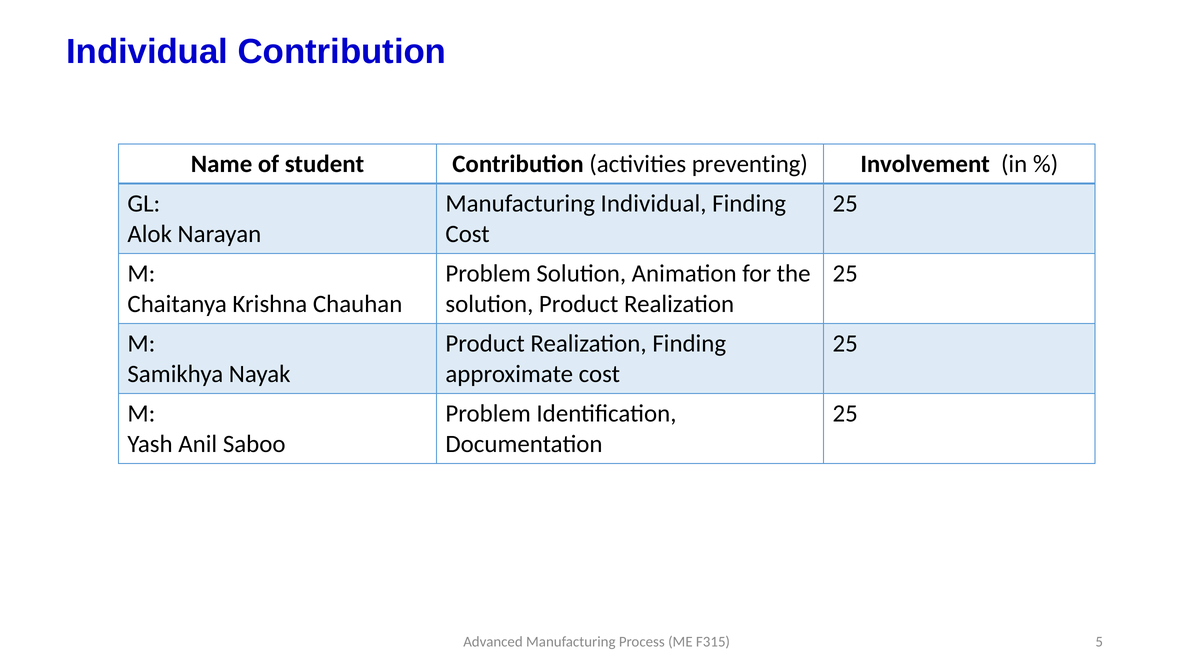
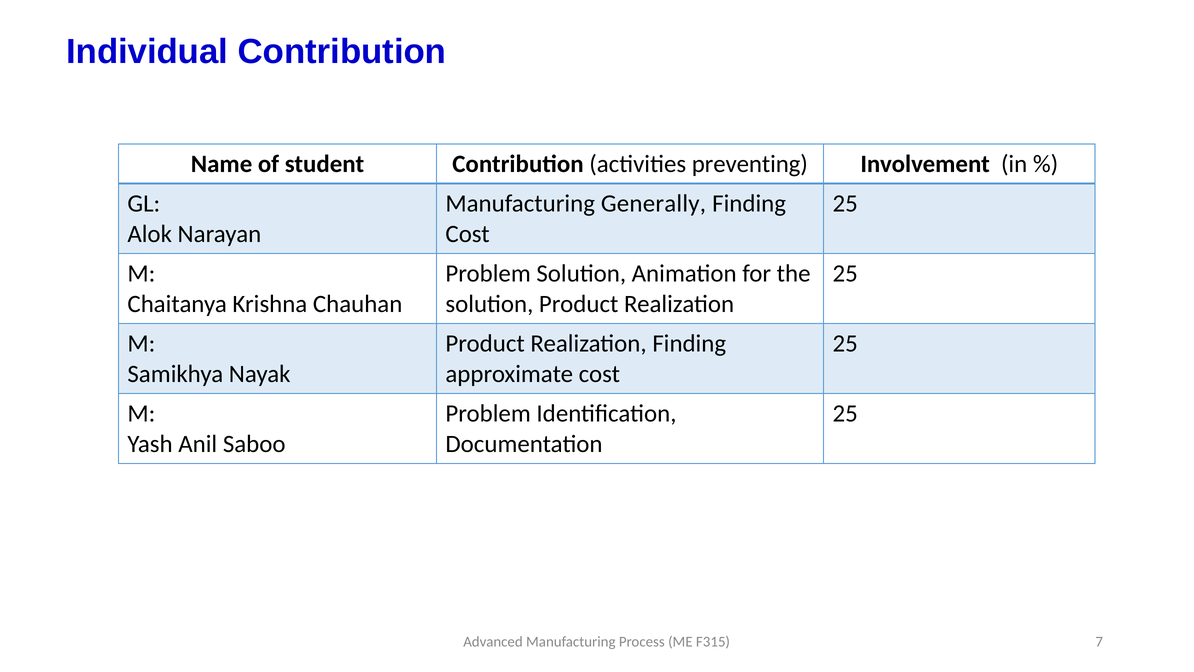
Manufacturing Individual: Individual -> Generally (653, 203)
5: 5 -> 7 (1099, 641)
